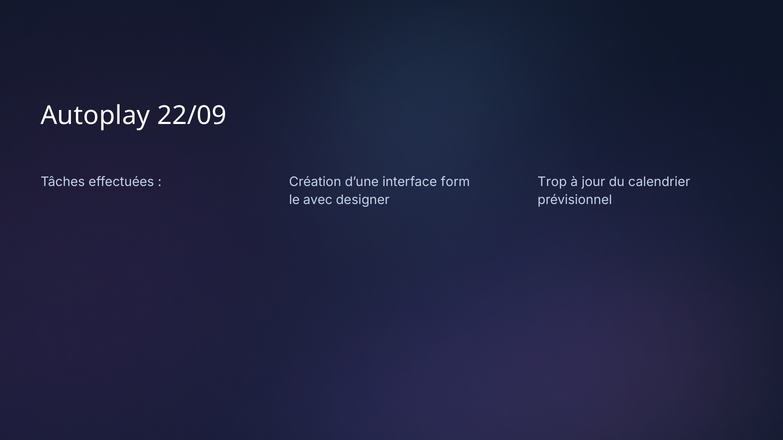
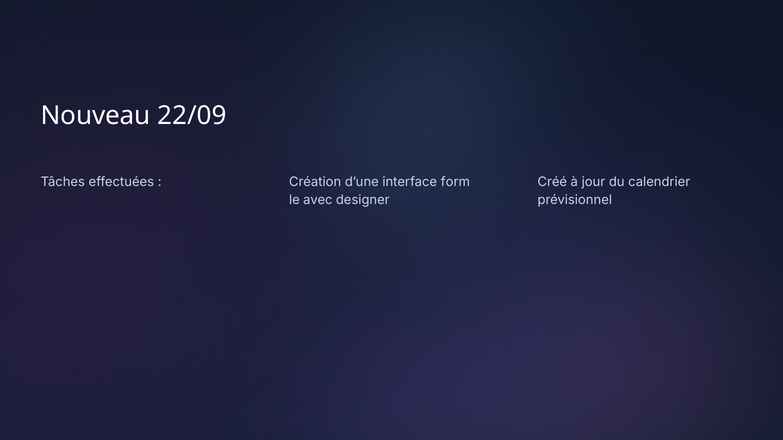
Autoplay: Autoplay -> Nouveau (96, 116)
Trop: Trop -> Créé (552, 182)
